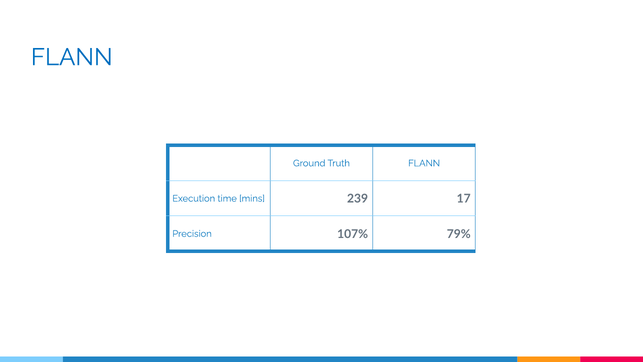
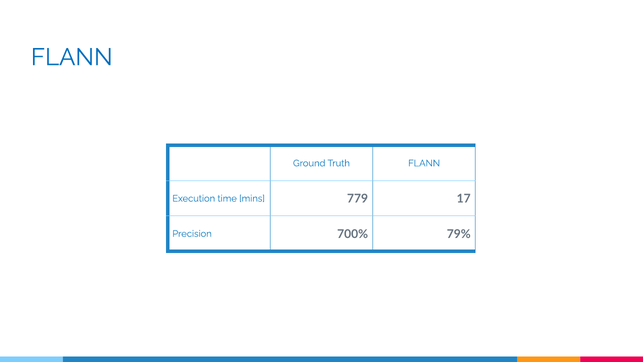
239: 239 -> 779 (358, 199)
107%: 107% -> 700% (353, 234)
